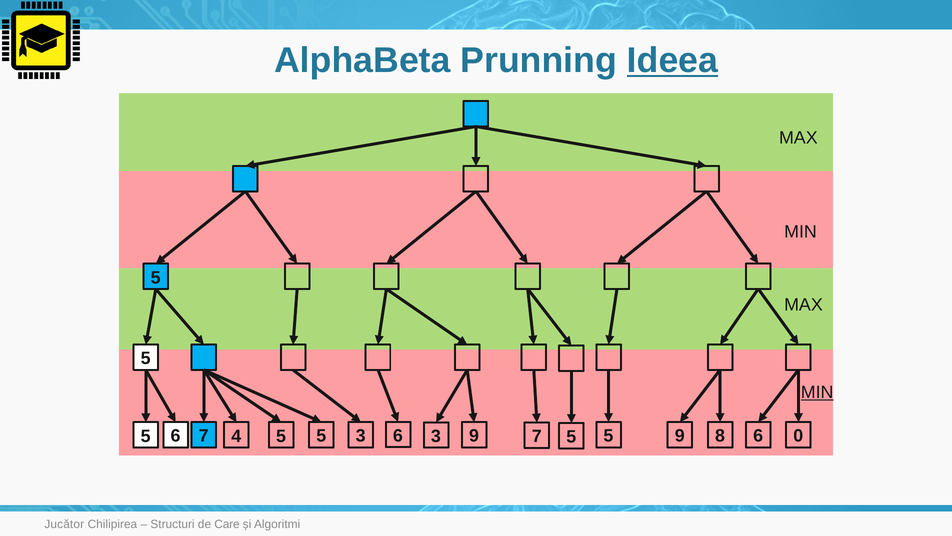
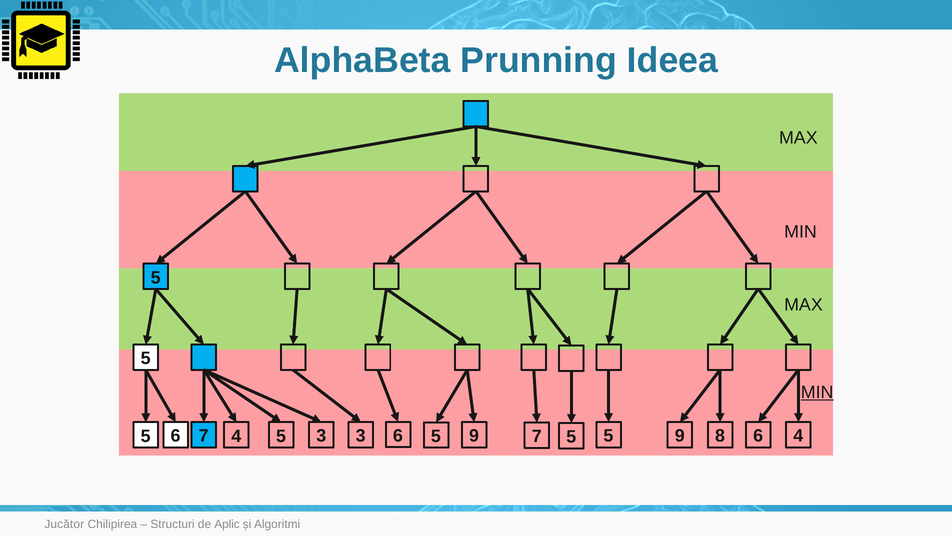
Ideea underline: present -> none (672, 61)
4 5: 5 -> 3 (321, 436)
3: 3 -> 5 (436, 436)
9 0: 0 -> 4 (798, 436)
Care: Care -> Aplic (227, 524)
